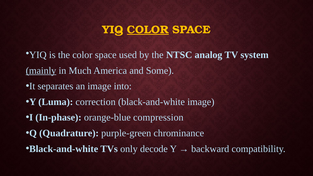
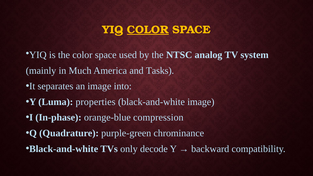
mainly underline: present -> none (41, 71)
Some: Some -> Tasks (160, 71)
correction: correction -> properties (96, 102)
